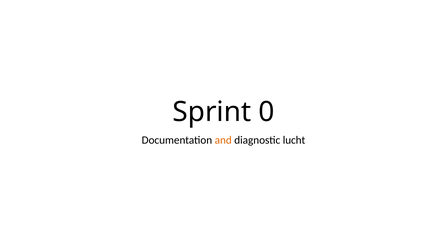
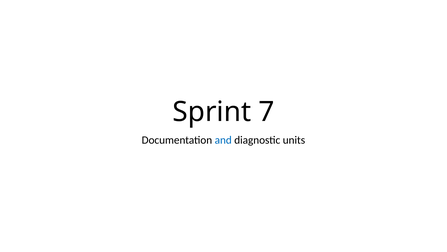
0: 0 -> 7 (266, 112)
and colour: orange -> blue (223, 140)
lucht: lucht -> units (294, 140)
